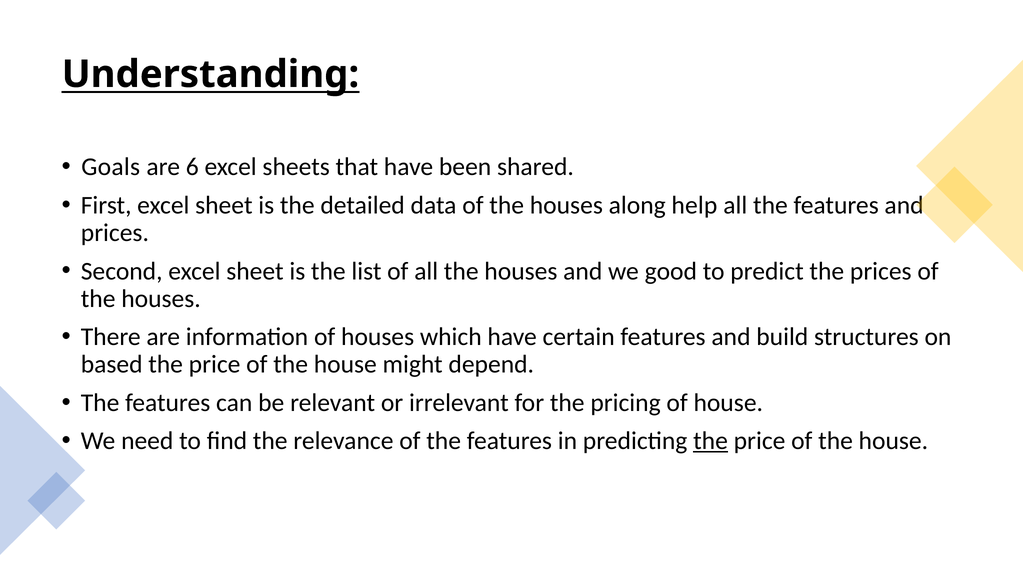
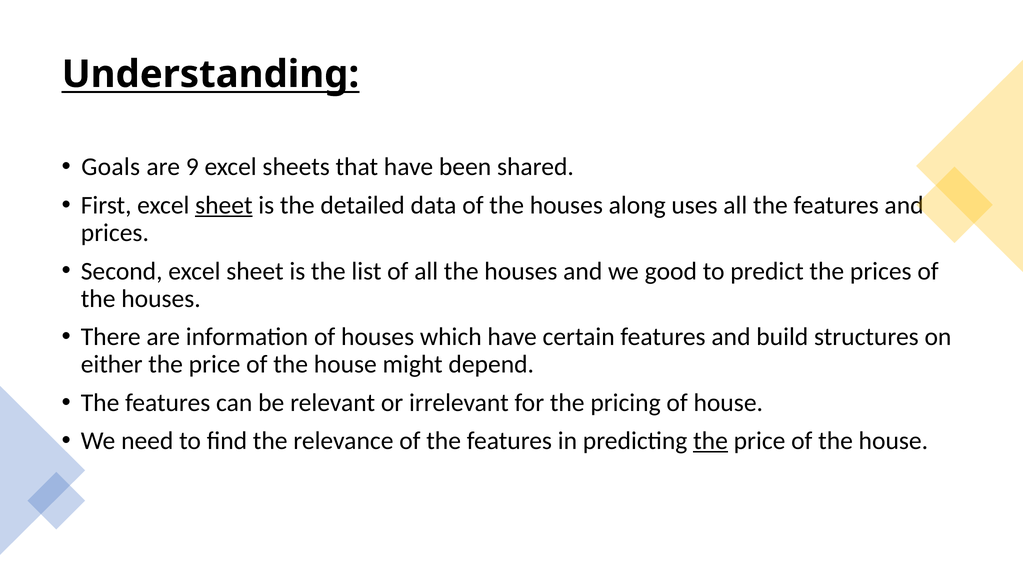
6: 6 -> 9 (192, 167)
sheet underline: none -> present (224, 205)
help: help -> uses (695, 205)
based: based -> either (112, 365)
